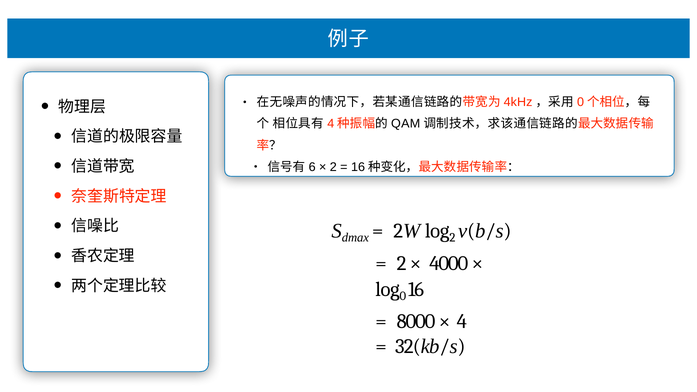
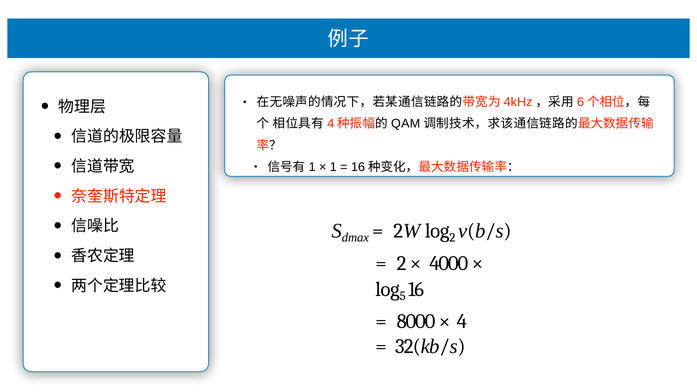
0: 0 -> 6 (581, 102)
6: 6 -> 1 (312, 167)
2: 2 -> 1 (333, 167)
0: 0 -> 5 (403, 296)
